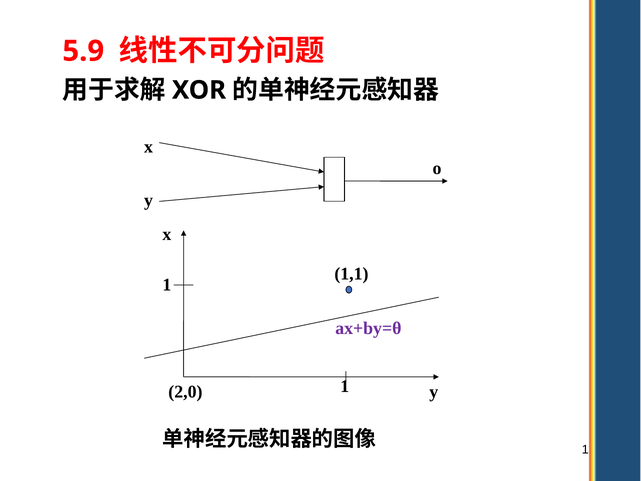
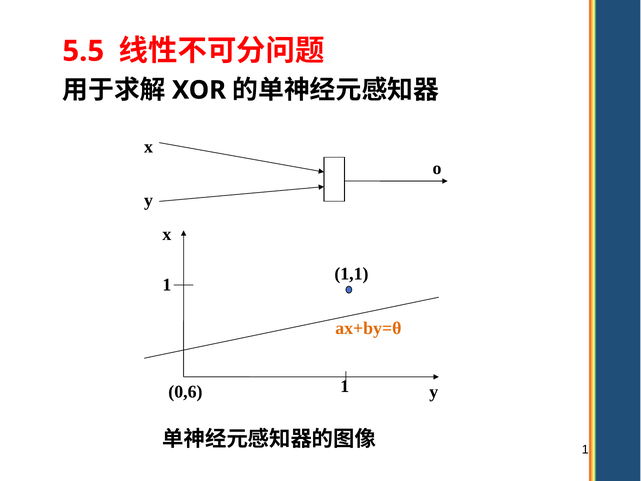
5.9: 5.9 -> 5.5 (83, 51)
ax+by=θ colour: purple -> orange (368, 328)
2,0: 2,0 -> 0,6 (185, 392)
